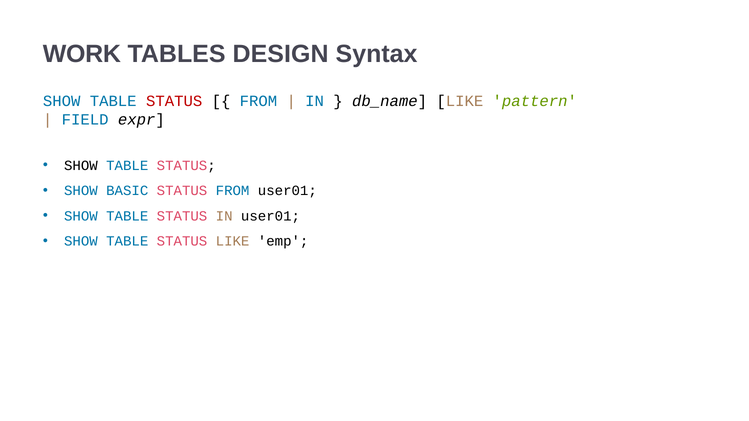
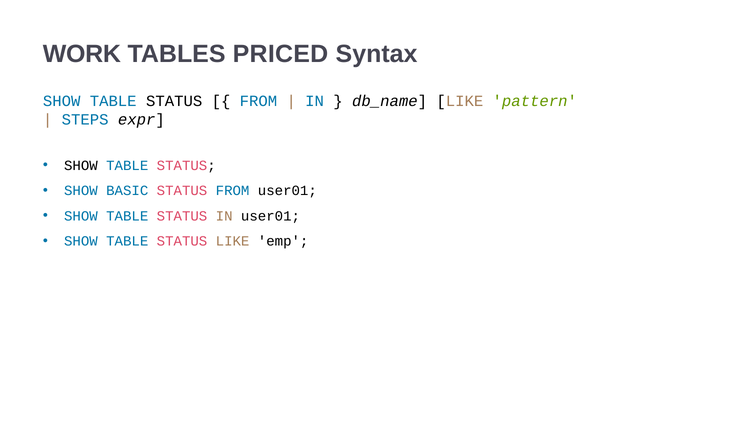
DESIGN: DESIGN -> PRICED (280, 54)
STATUS colour: red -> black (174, 101)
FIELD: FIELD -> STEPS (85, 120)
